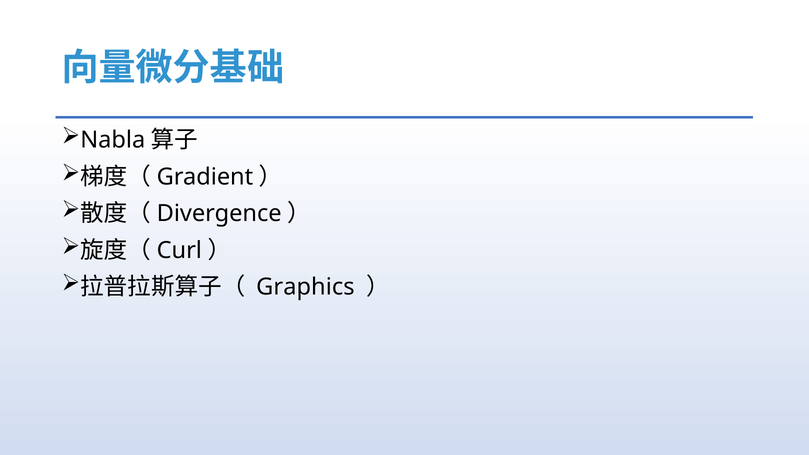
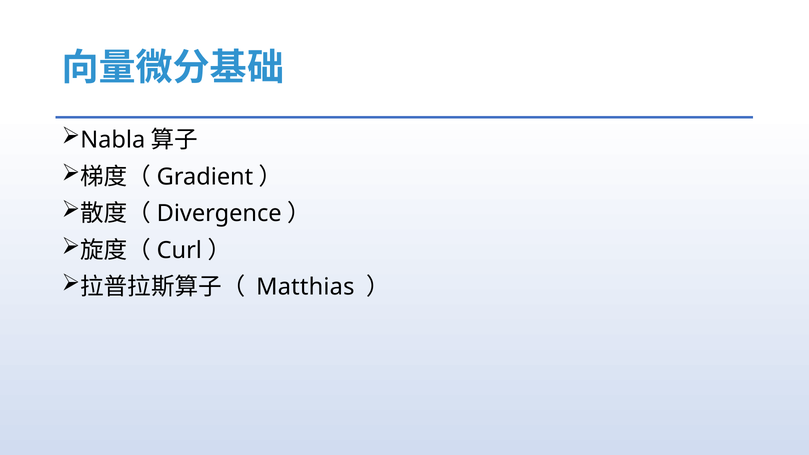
Graphics: Graphics -> Matthias (305, 287)
